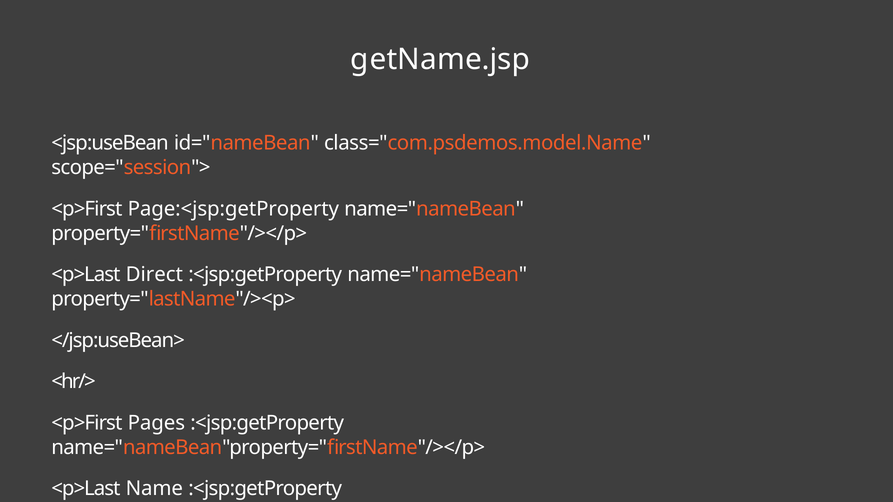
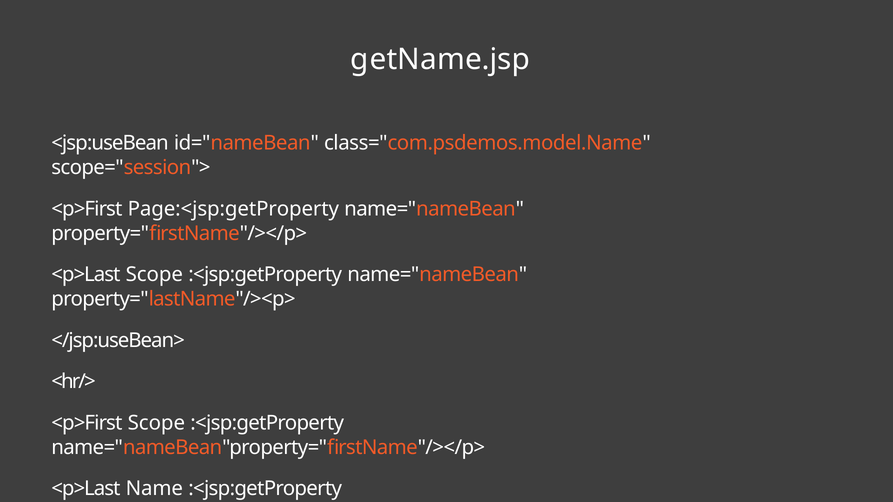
<p>Last Direct: Direct -> Scope (154, 275)
<p>First Pages: Pages -> Scope (156, 423)
